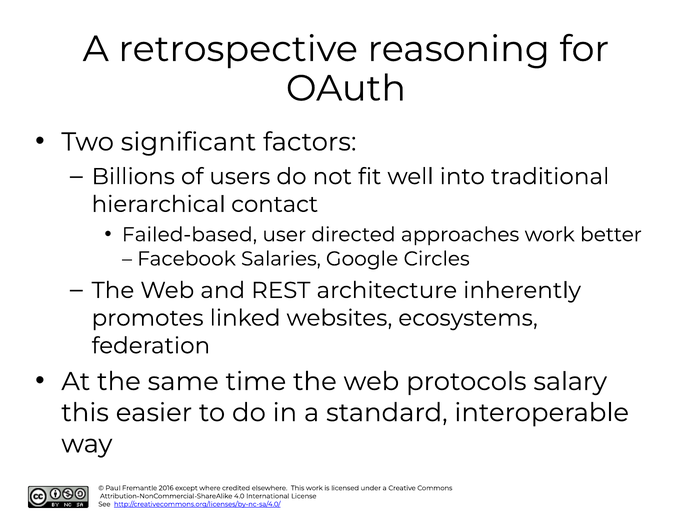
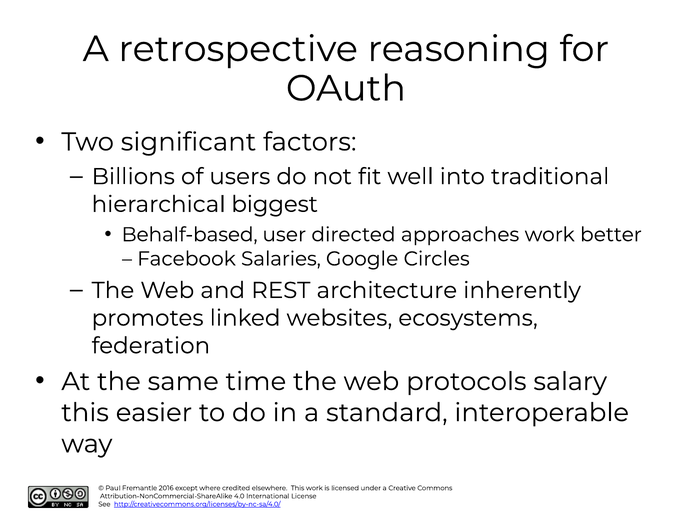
contact: contact -> biggest (275, 204)
Failed-based: Failed-based -> Behalf-based (190, 235)
